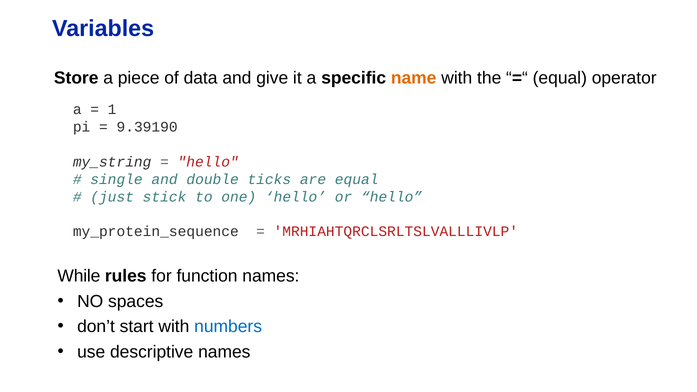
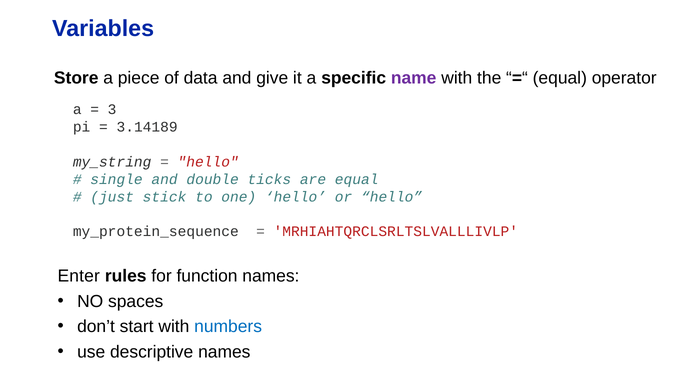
name colour: orange -> purple (414, 78)
1: 1 -> 3 (112, 110)
9.39190: 9.39190 -> 3.14189 (147, 127)
While: While -> Enter (79, 276)
